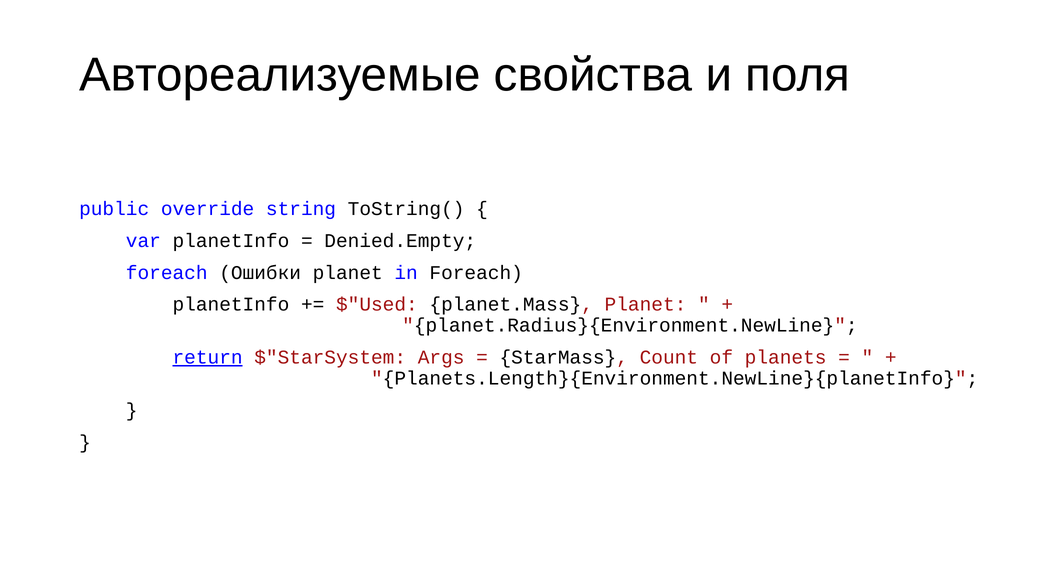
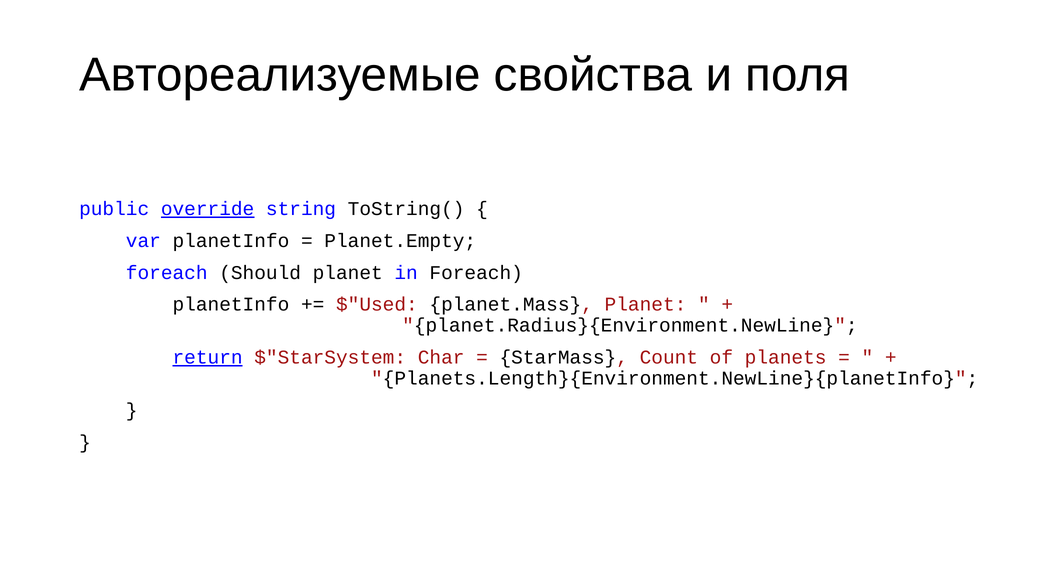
override underline: none -> present (208, 209)
Denied.Empty: Denied.Empty -> Planet.Empty (400, 241)
Ошибки: Ошибки -> Should (260, 273)
Args: Args -> Char (441, 357)
